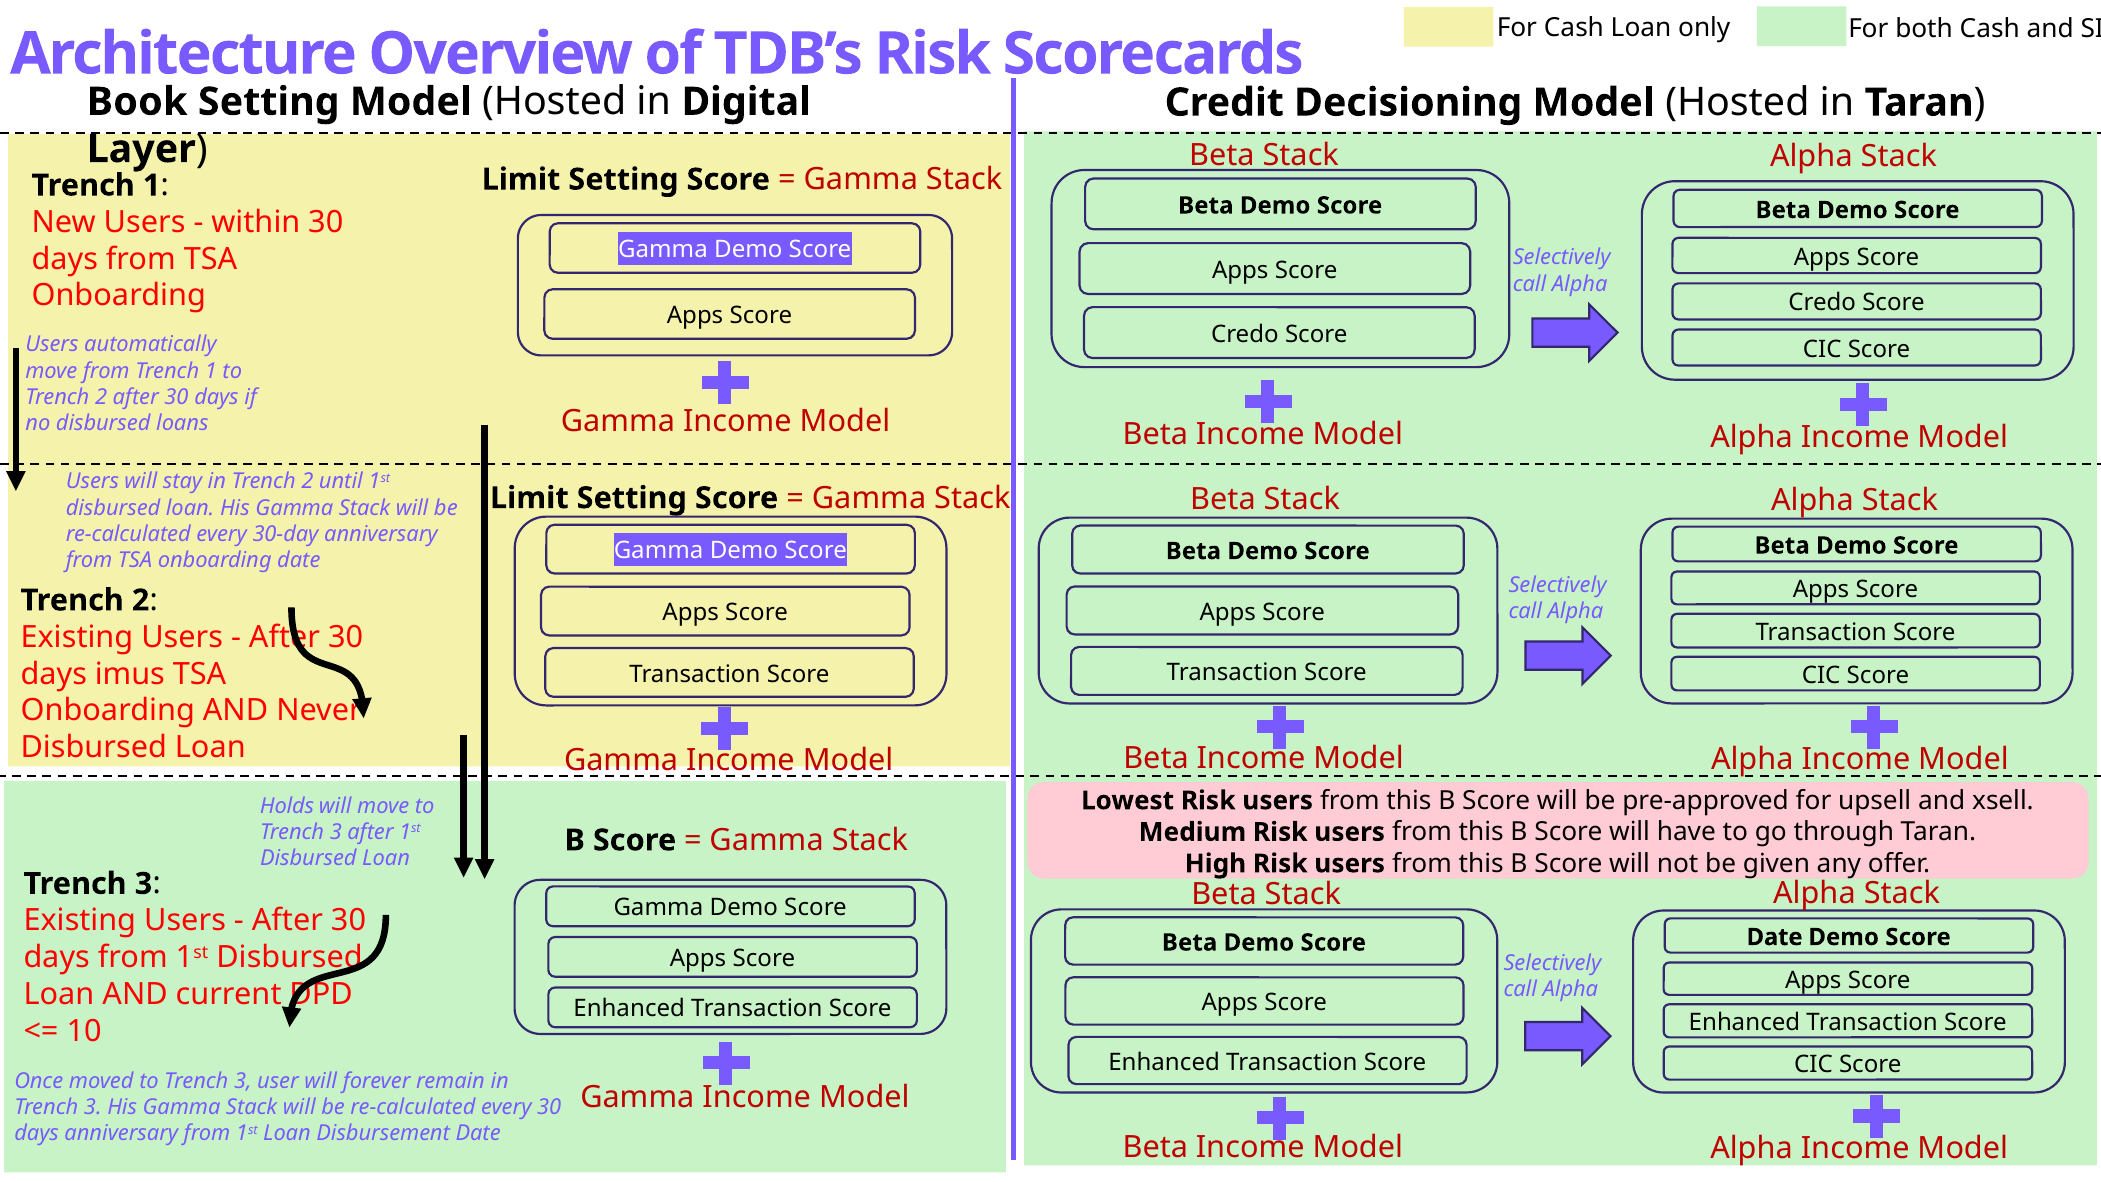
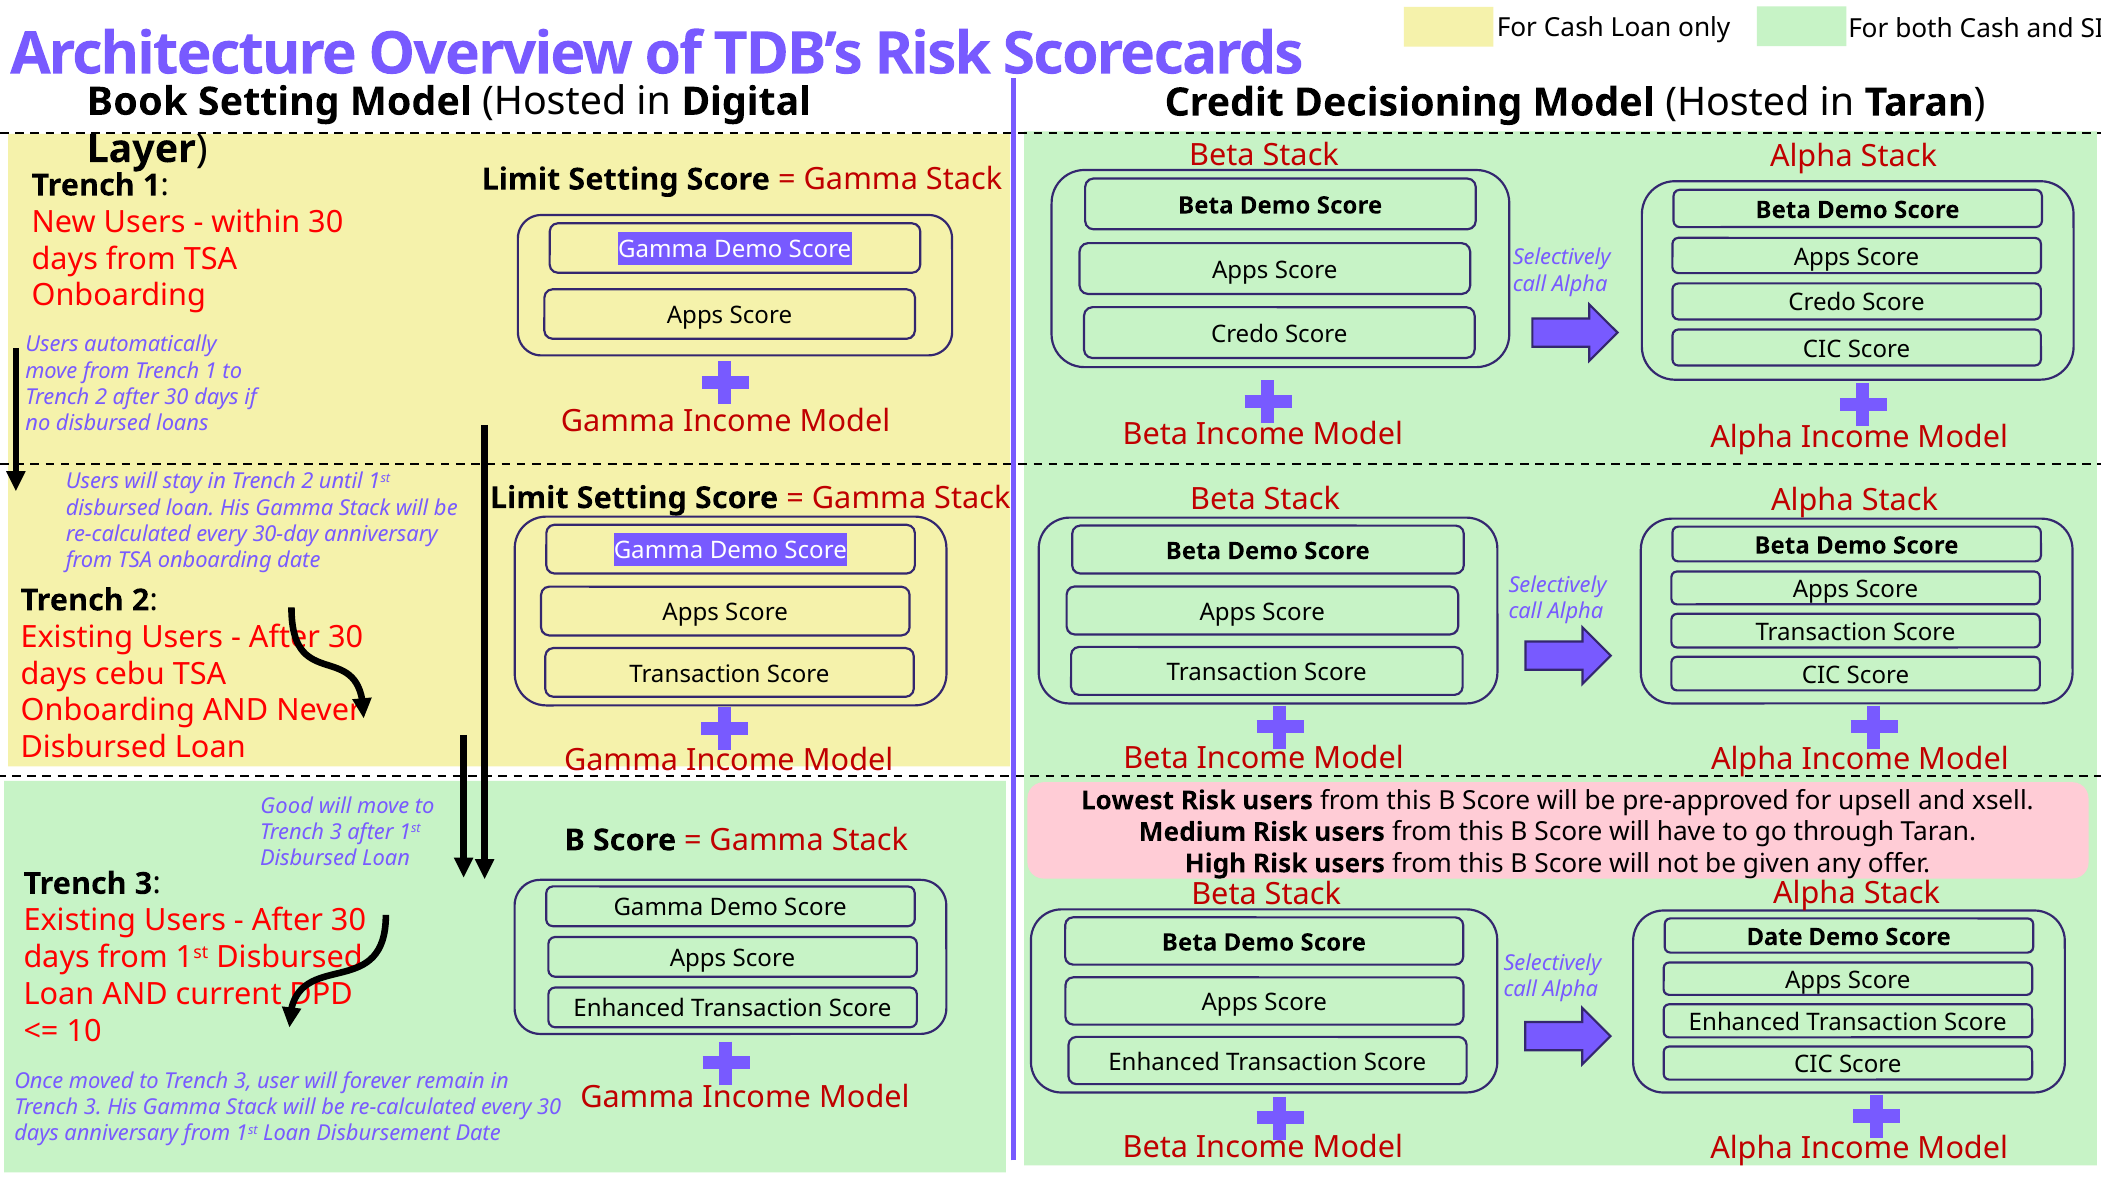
imus: imus -> cebu (130, 674)
Holds: Holds -> Good (287, 806)
